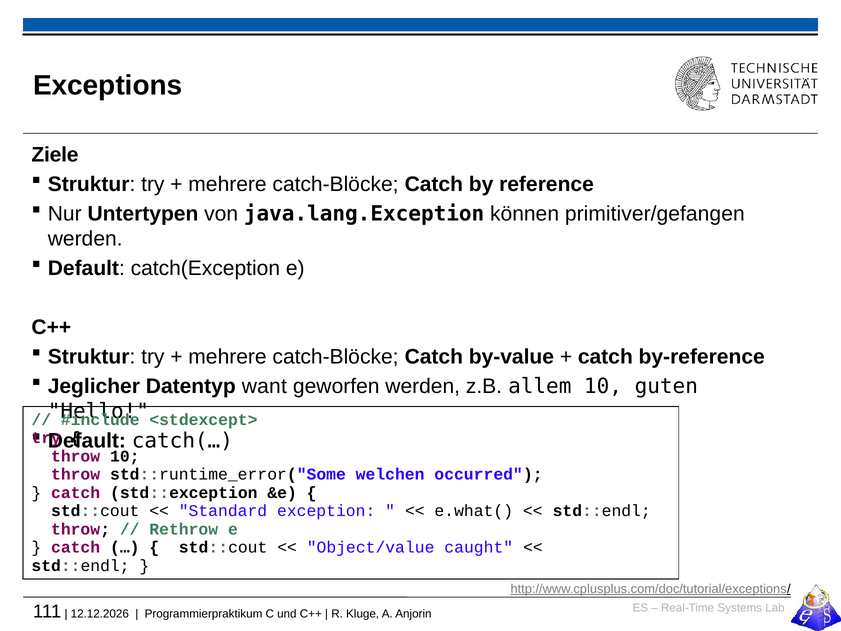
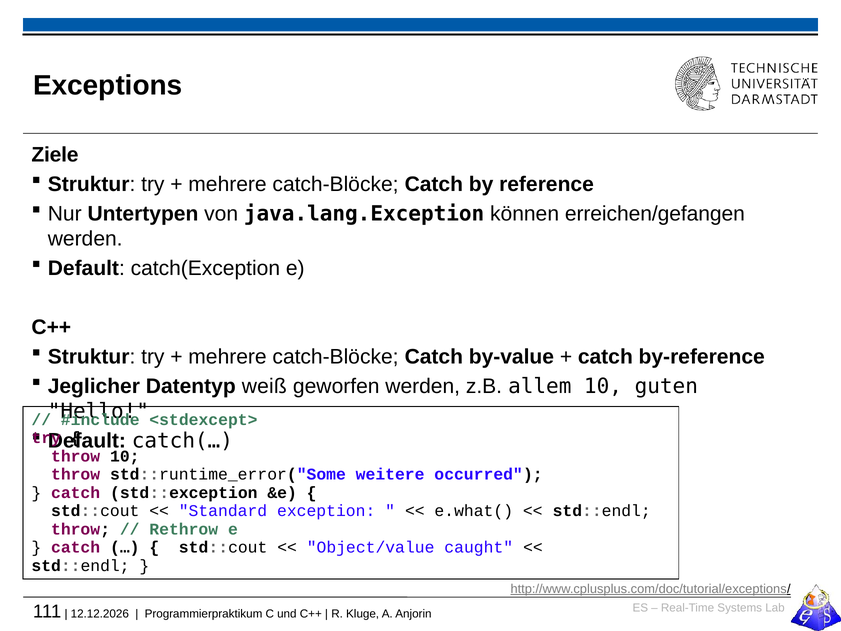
primitiver/gefangen: primitiver/gefangen -> erreichen/gefangen (655, 214)
want: want -> weiß (264, 386)
welchen: welchen -> weitere (390, 474)
